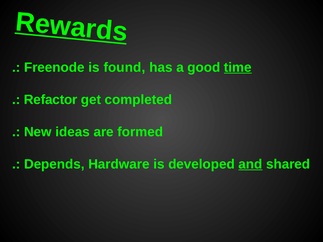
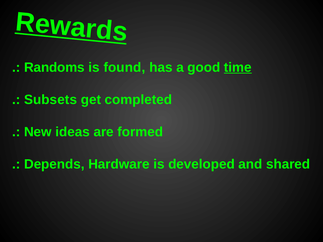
Freenode: Freenode -> Randoms (54, 67)
Refactor: Refactor -> Subsets (51, 100)
and underline: present -> none (250, 164)
